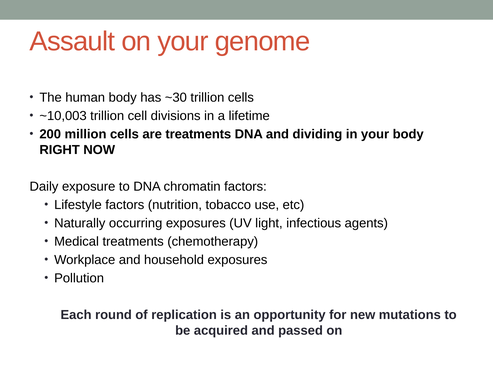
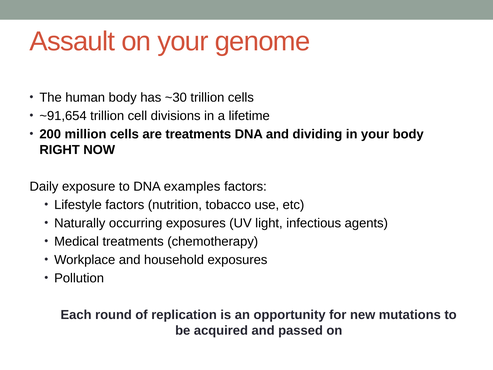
~10,003: ~10,003 -> ~91,654 (63, 116)
chromatin: chromatin -> examples (192, 186)
